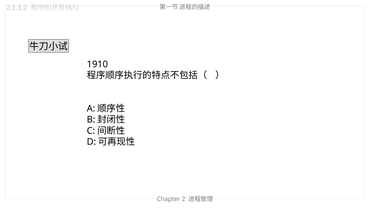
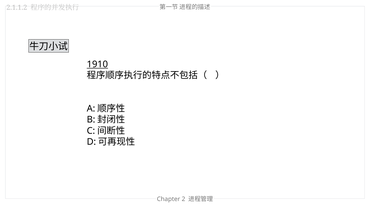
1910 underline: none -> present (97, 64)
